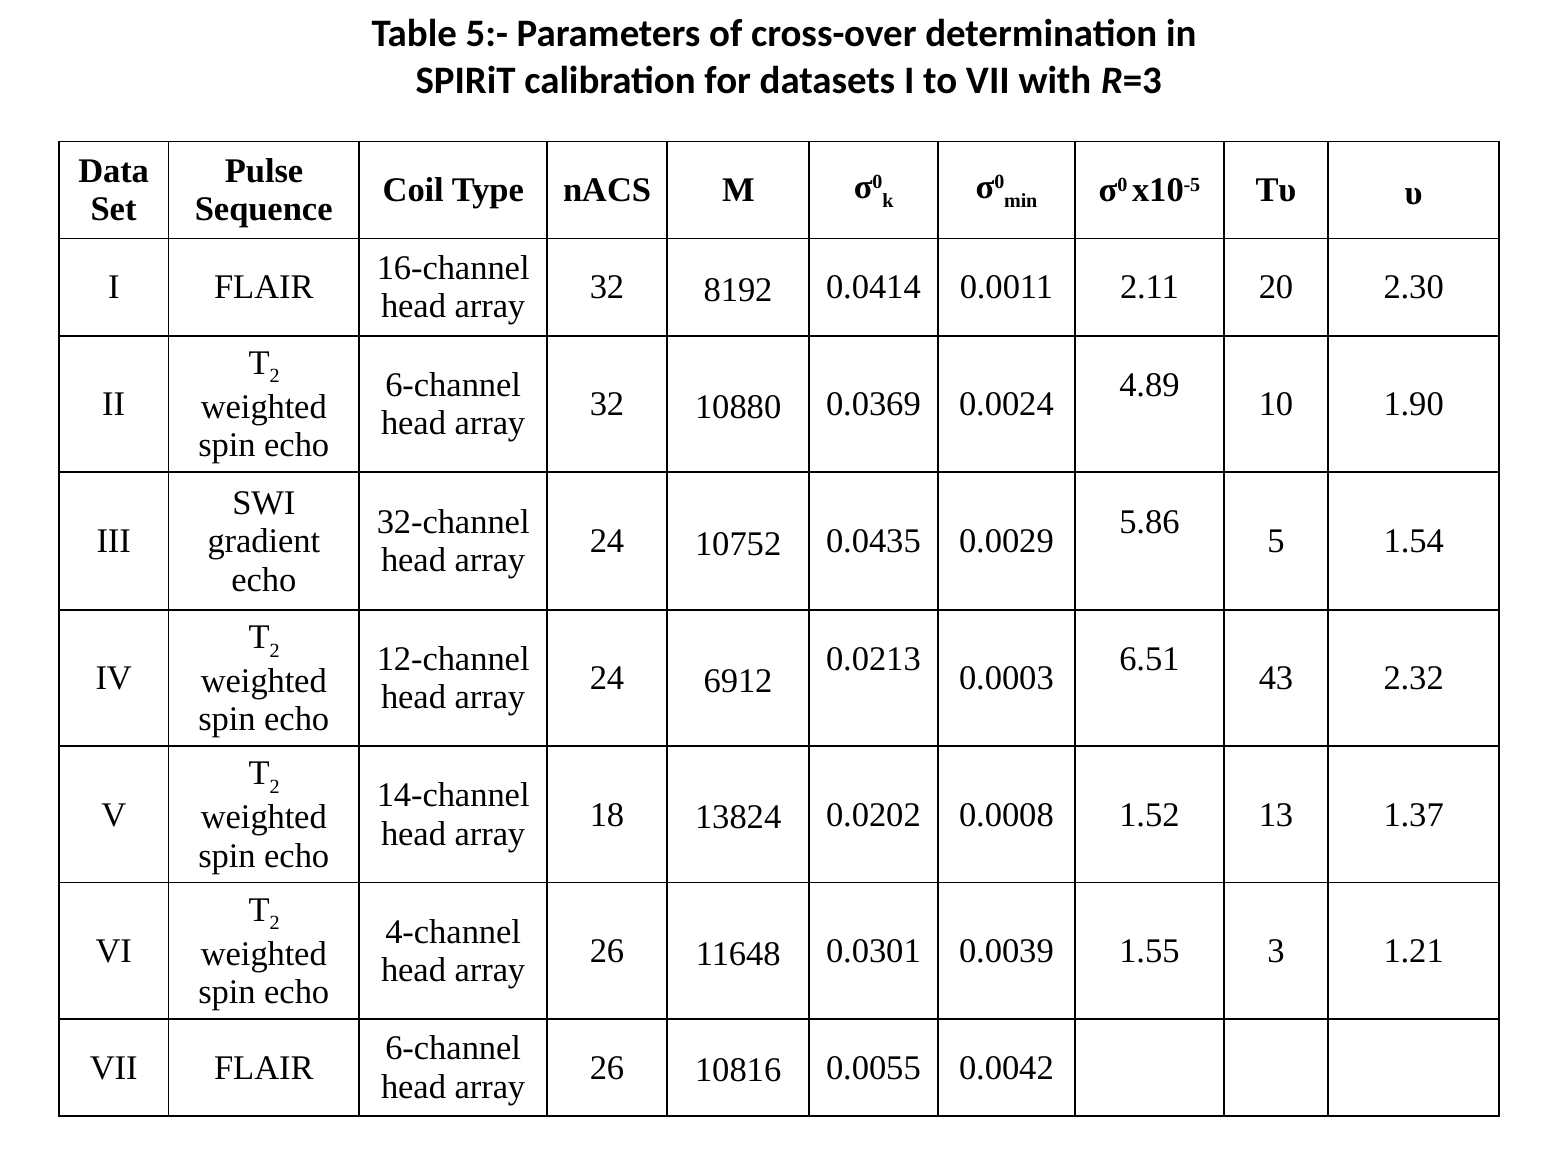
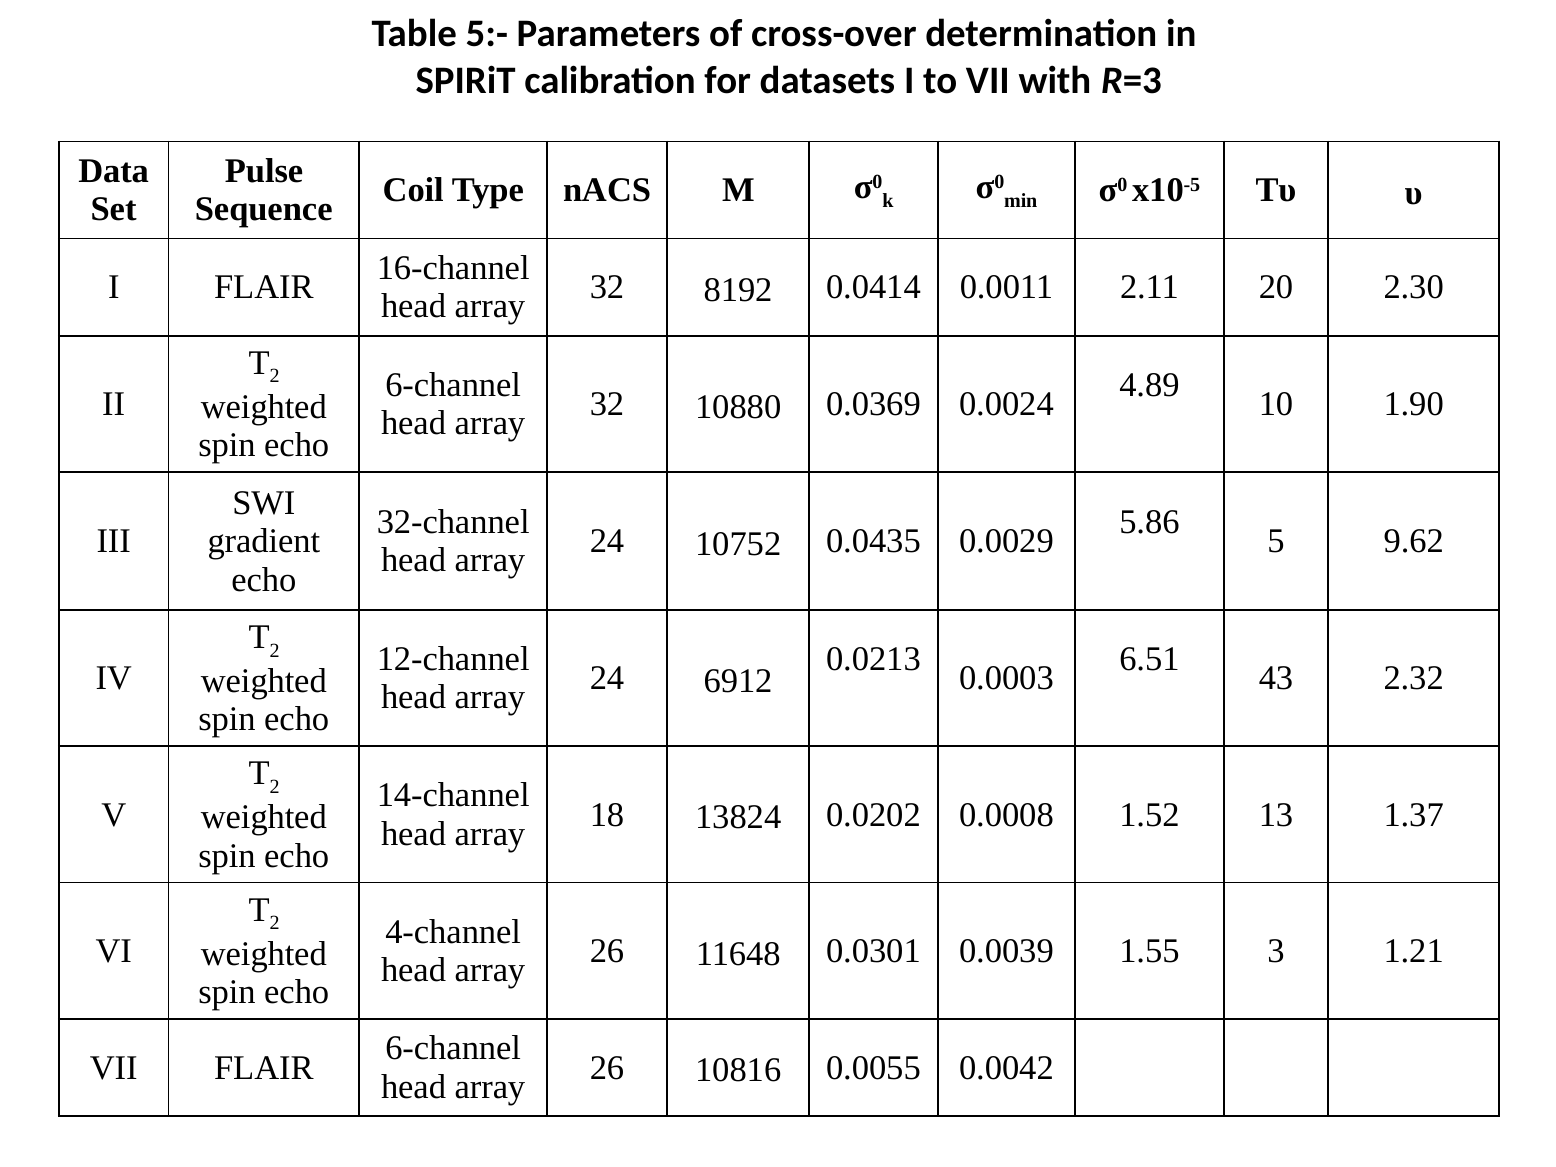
1.54: 1.54 -> 9.62 (1414, 541)
